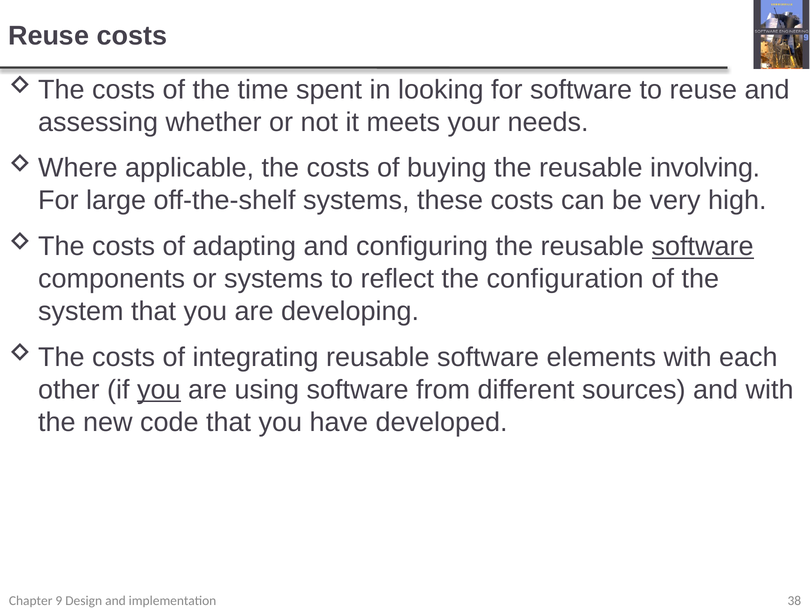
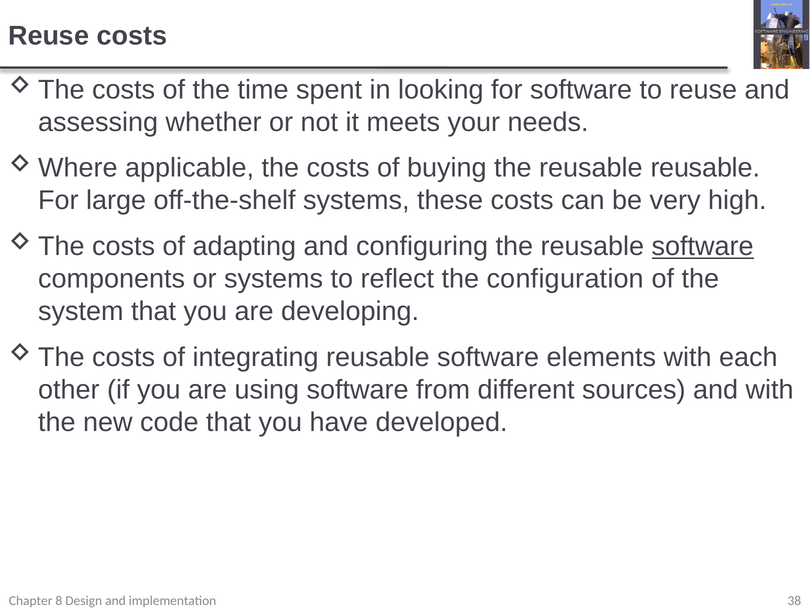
reusable involving: involving -> reusable (705, 168)
you underline: present -> none (159, 389)
9: 9 -> 8 (59, 600)
